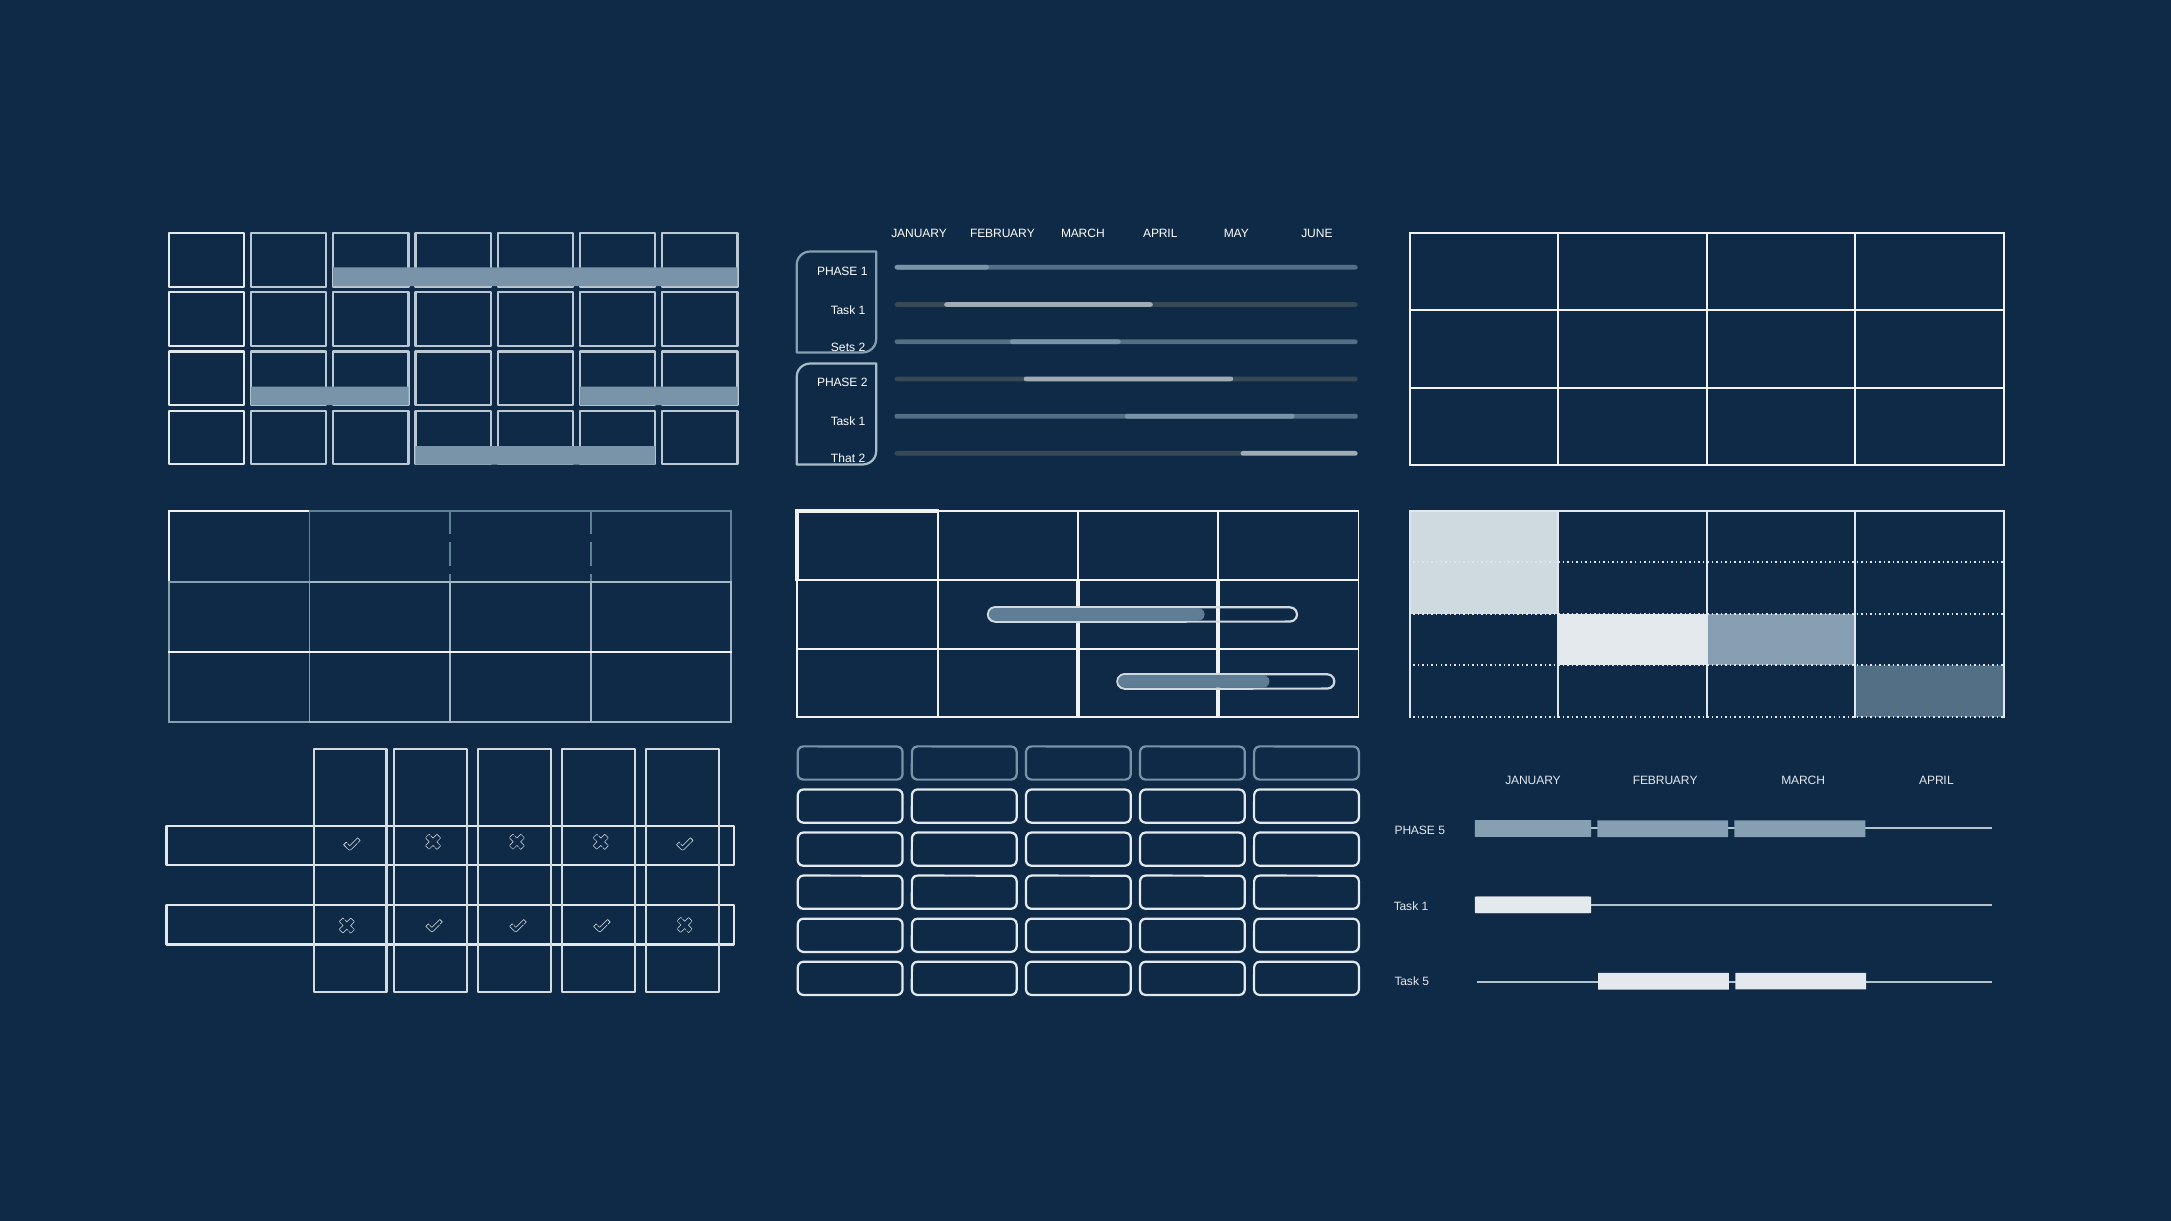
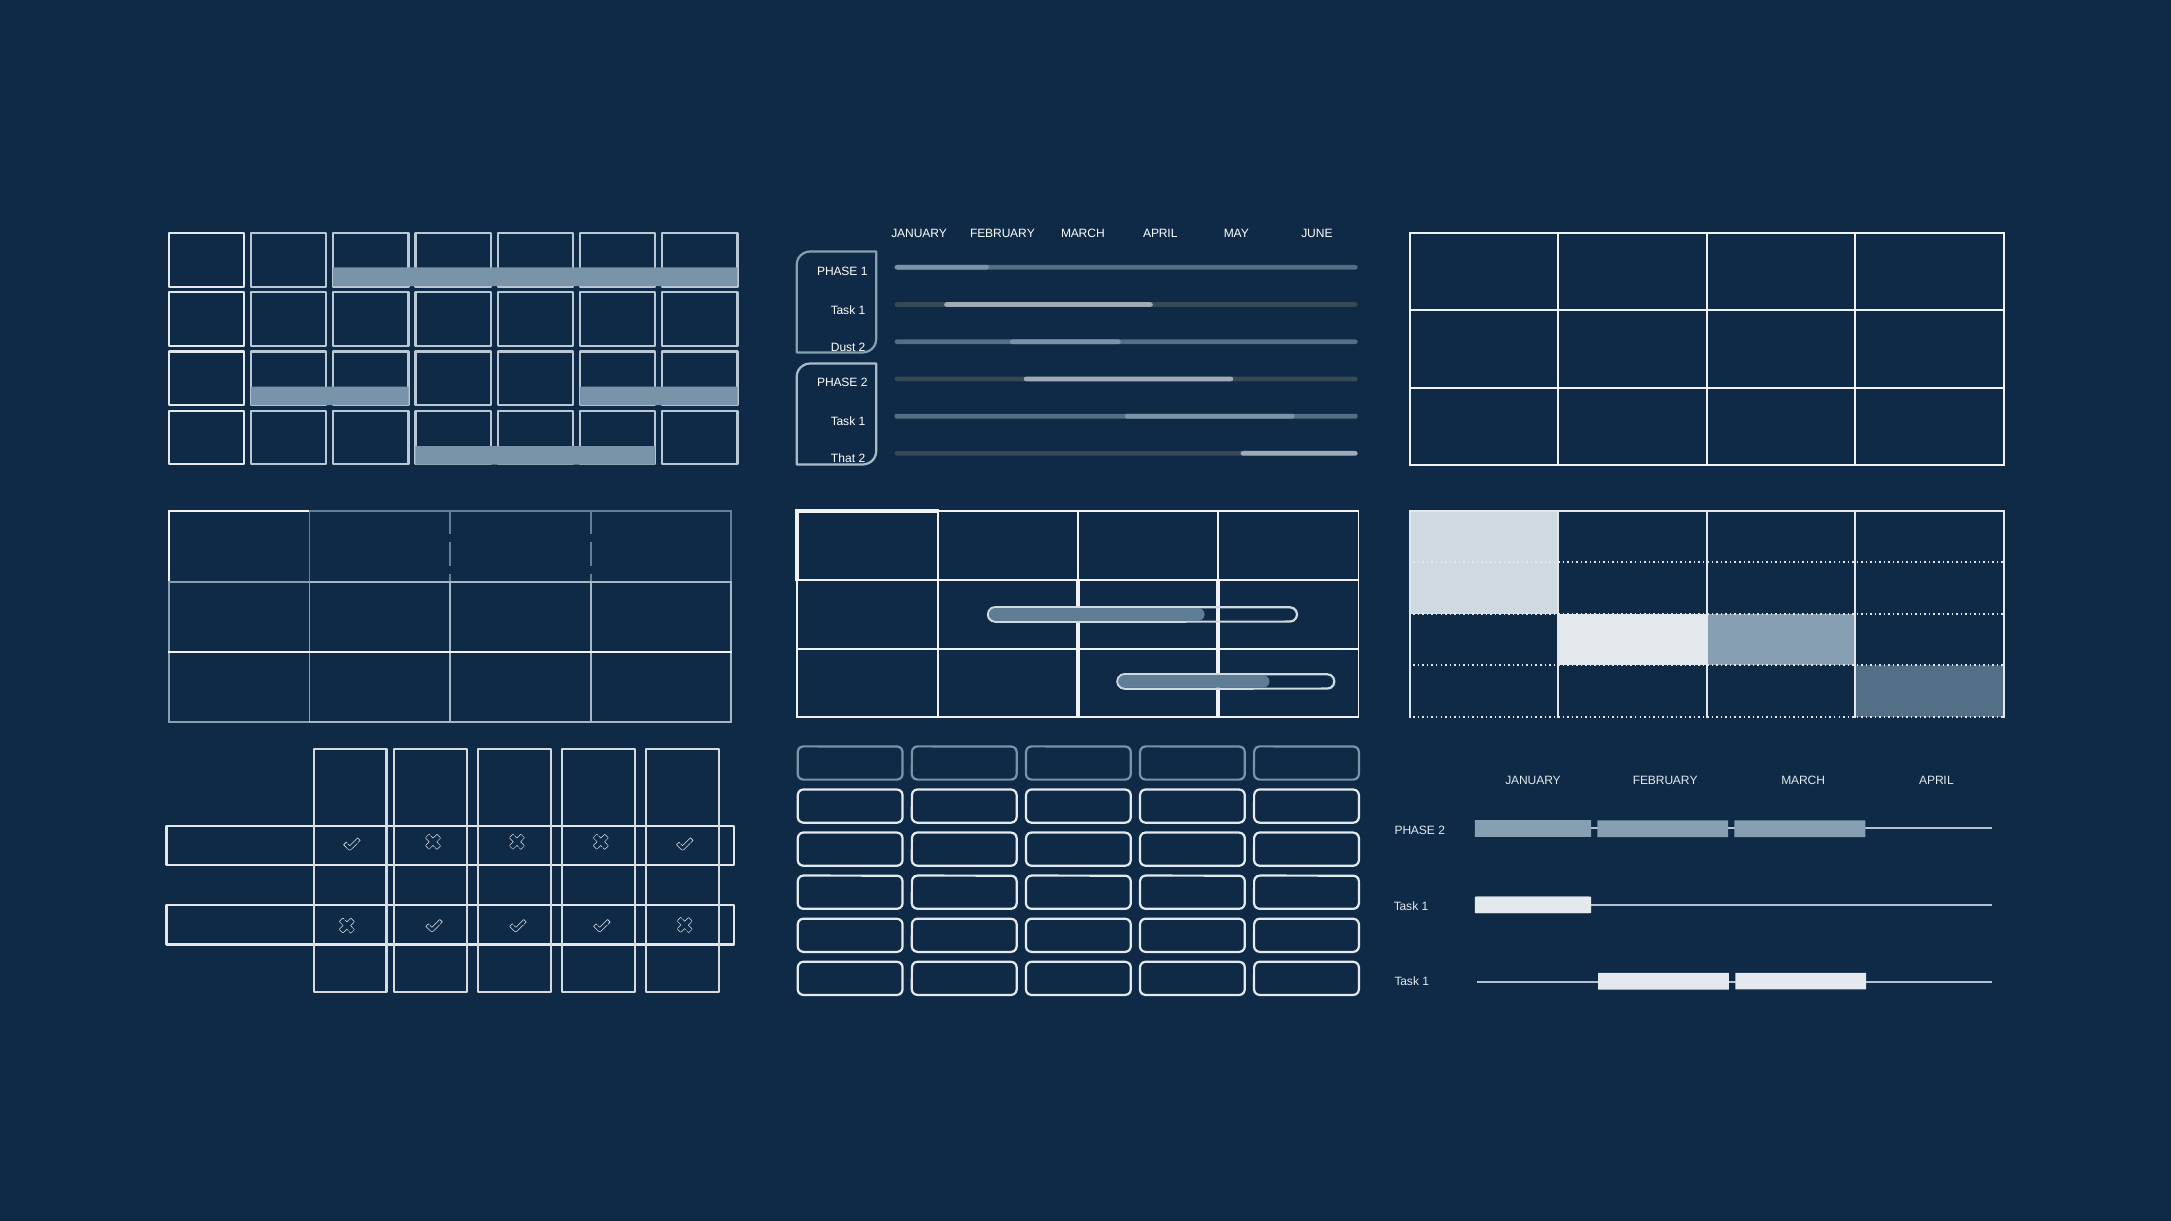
Sets: Sets -> Dust (843, 347)
5: 5 -> 2 (1442, 831)
5: 5 -> 1 (1426, 982)
